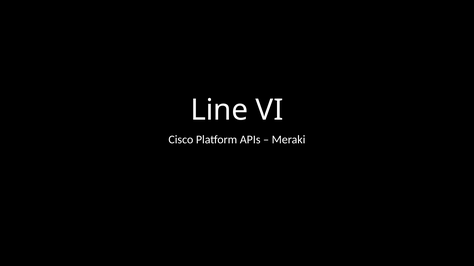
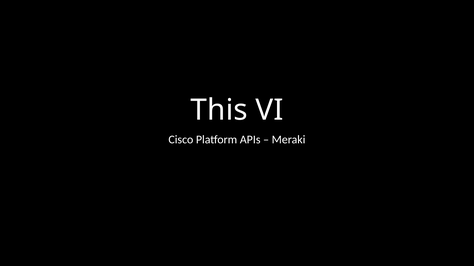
Line: Line -> This (219, 110)
